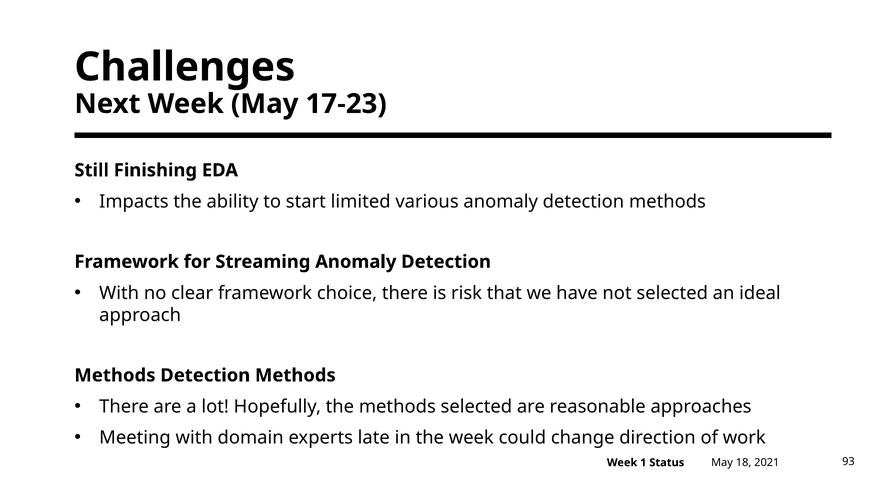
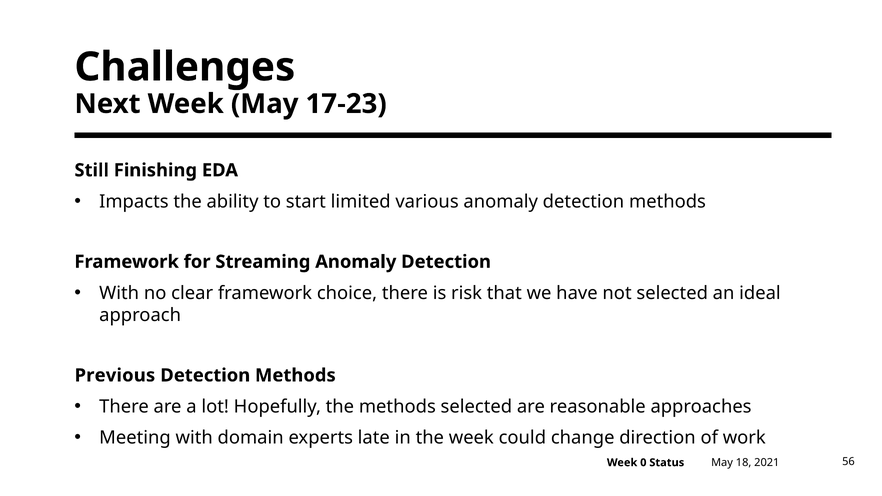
Methods: Methods -> Previous (115, 375)
1: 1 -> 0 (643, 463)
93: 93 -> 56 (848, 462)
